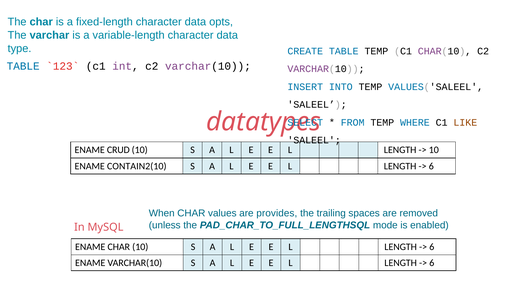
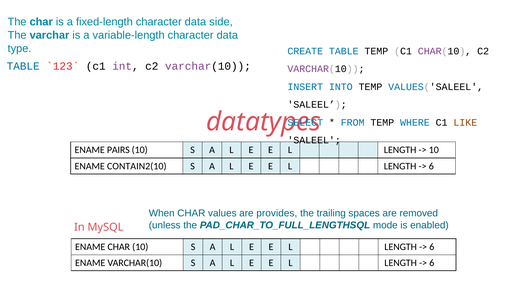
opts: opts -> side (221, 22)
CRUD: CRUD -> PAIRS (118, 150)
